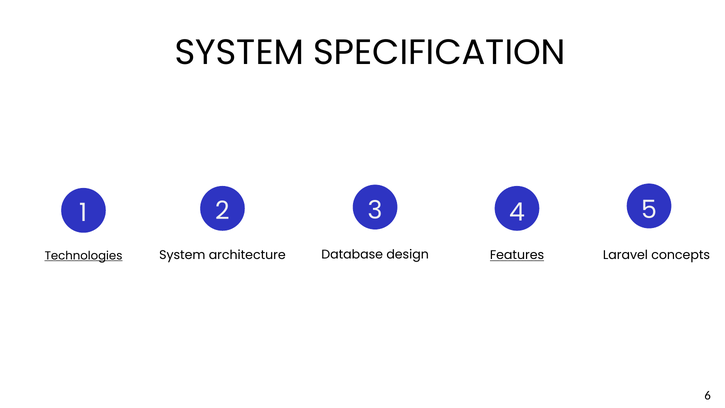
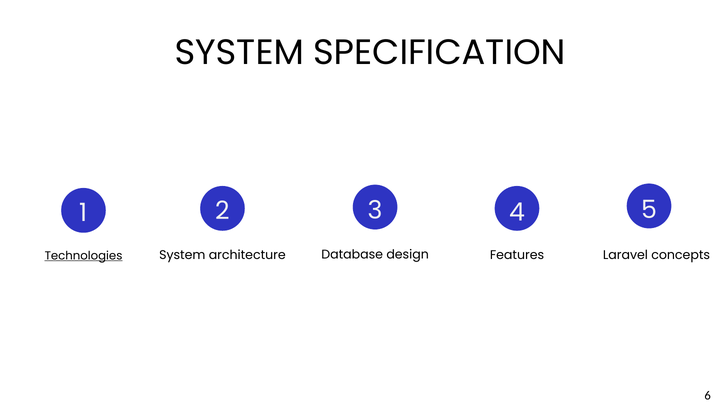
Features underline: present -> none (517, 255)
